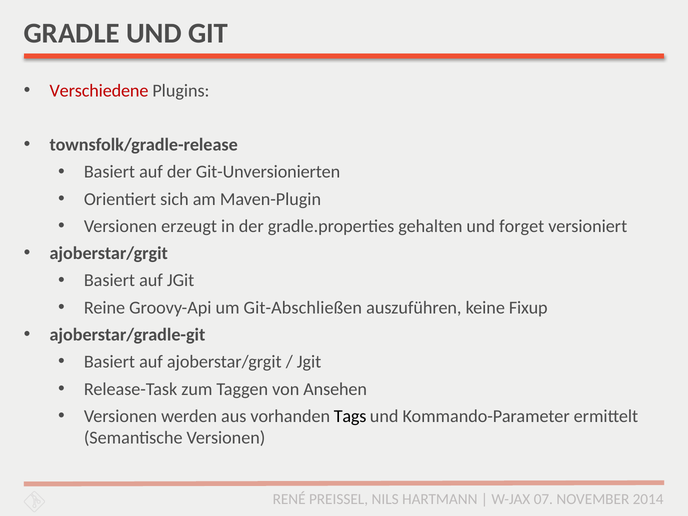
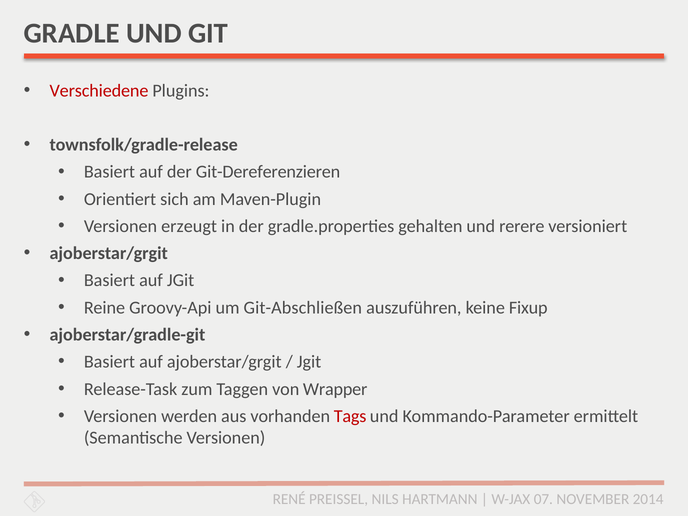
Git-Unversionierten: Git-Unversionierten -> Git-Dereferenzieren (268, 172)
forget: forget -> rerere (522, 226)
Ansehen: Ansehen -> Wrapper (335, 389)
Tags colour: black -> red (350, 416)
